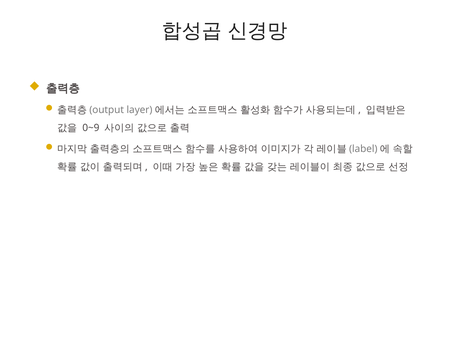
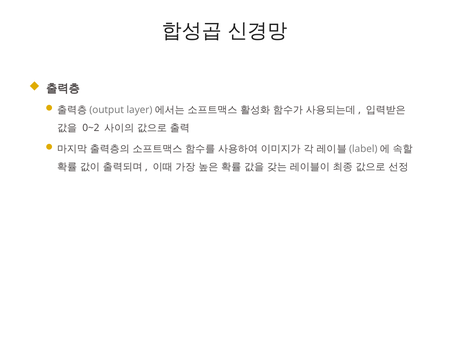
0~9: 0~9 -> 0~2 (91, 128)
